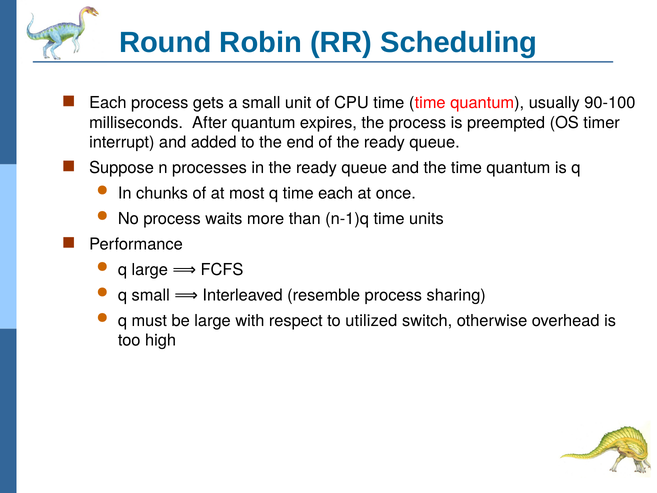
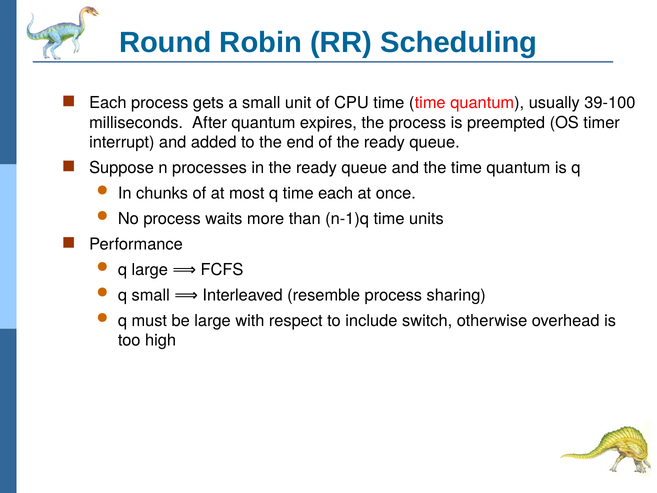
90-100: 90-100 -> 39-100 (610, 103)
utilized: utilized -> include (371, 320)
